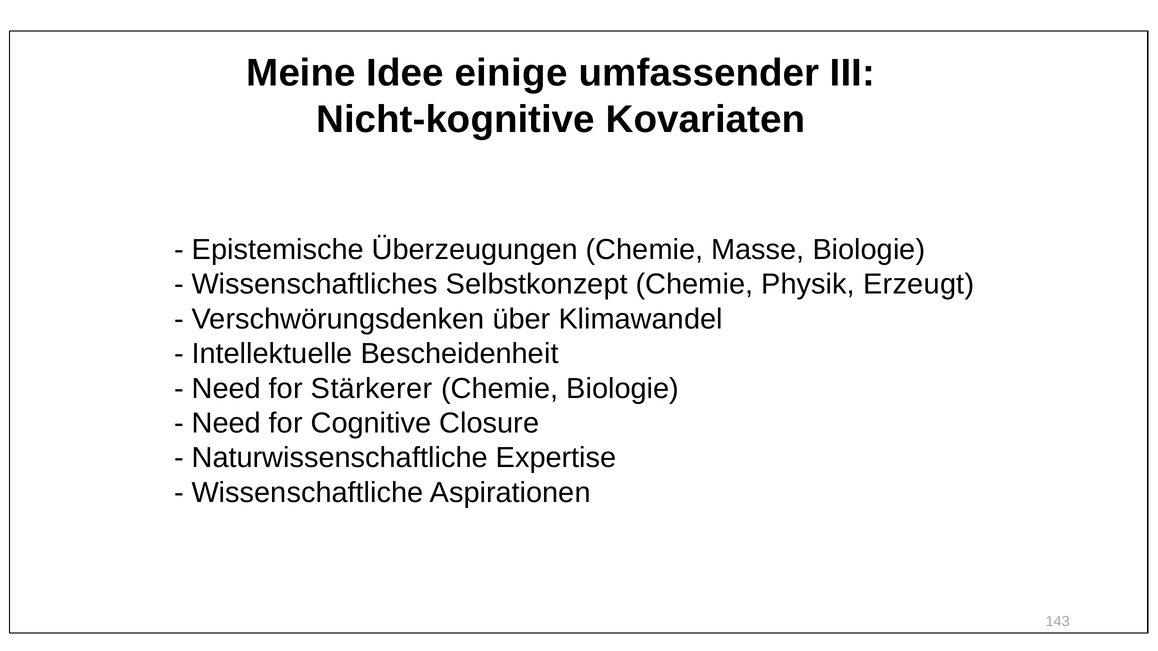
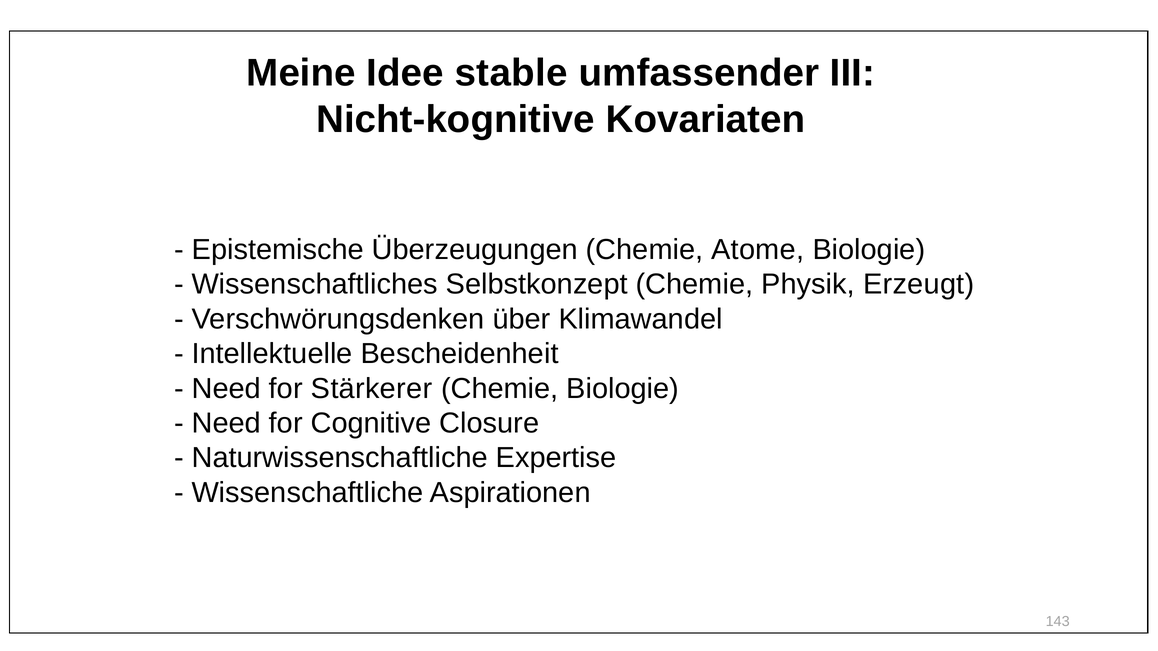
einige: einige -> stable (511, 73)
Masse: Masse -> Atome (758, 250)
